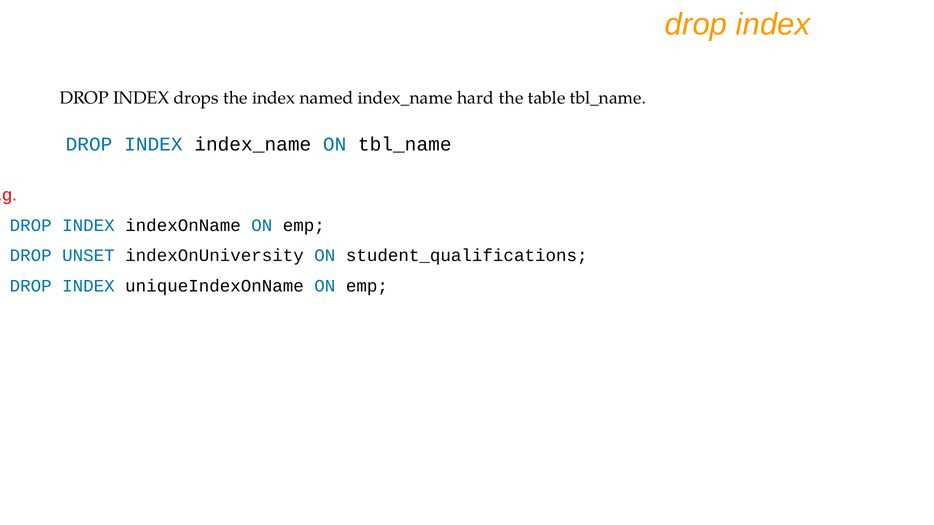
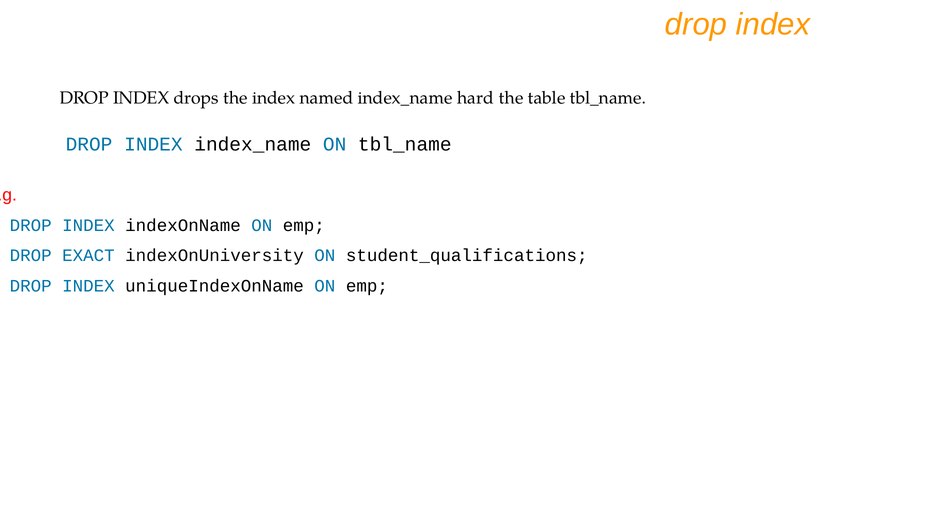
UNSET: UNSET -> EXACT (88, 256)
